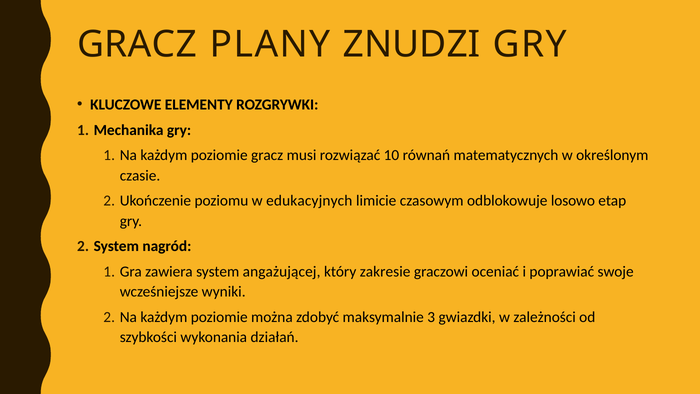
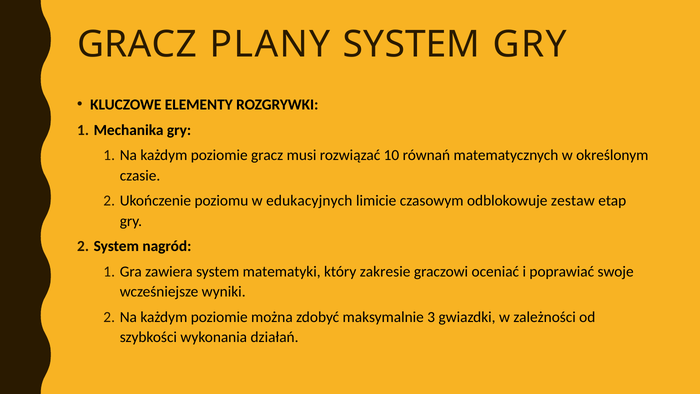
PLANY ZNUDZI: ZNUDZI -> SYSTEM (412, 44)
losowo: losowo -> zestaw (573, 201)
angażującej: angażującej -> matematyki (282, 271)
